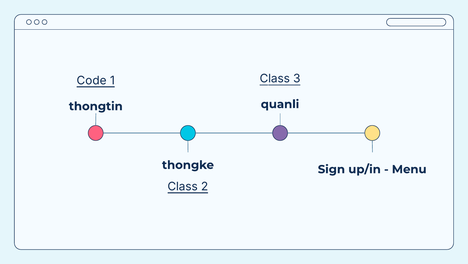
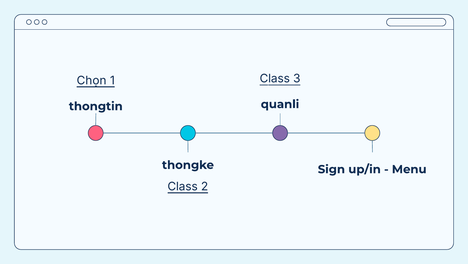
Code: Code -> Chọn (92, 80)
